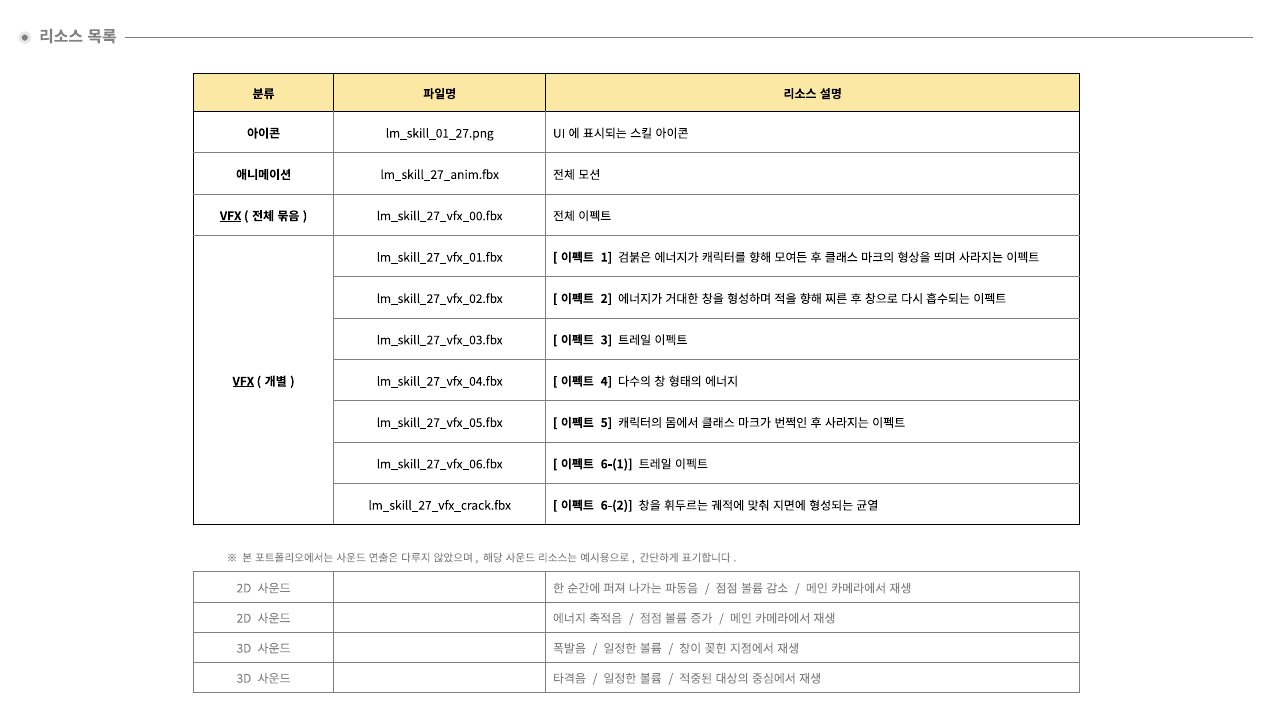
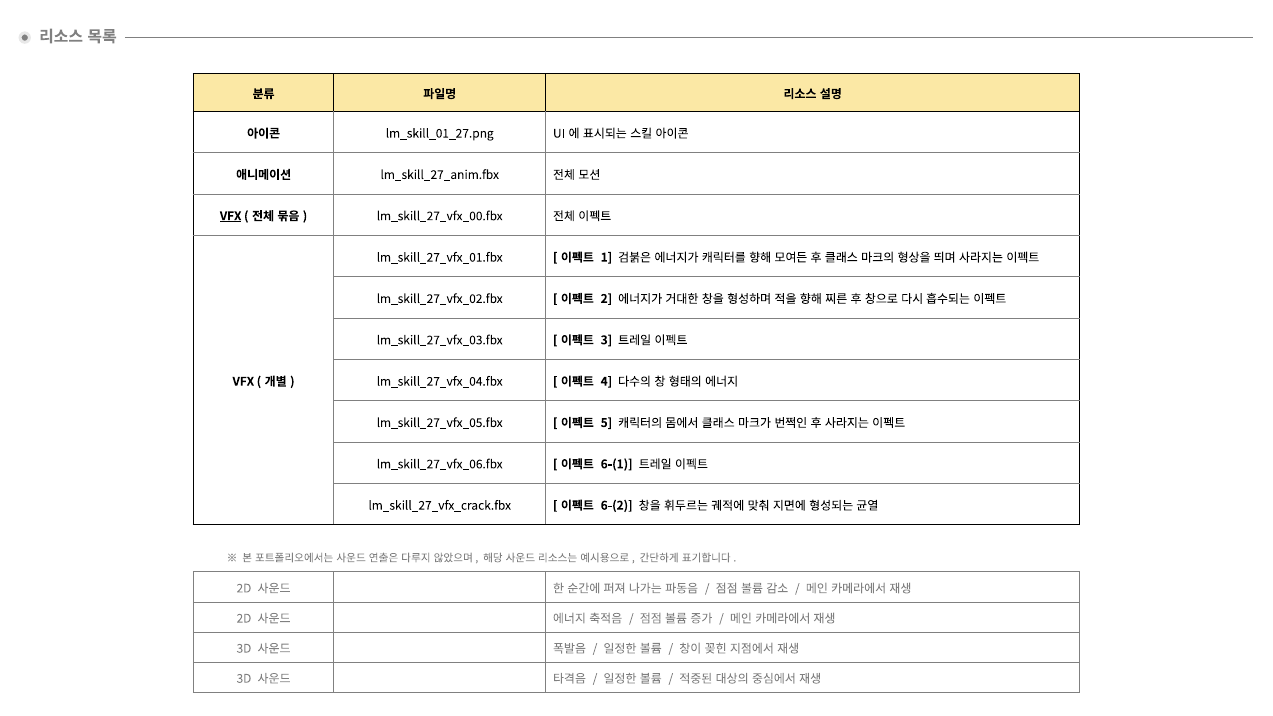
VFX underline: present -> none (243, 382)
